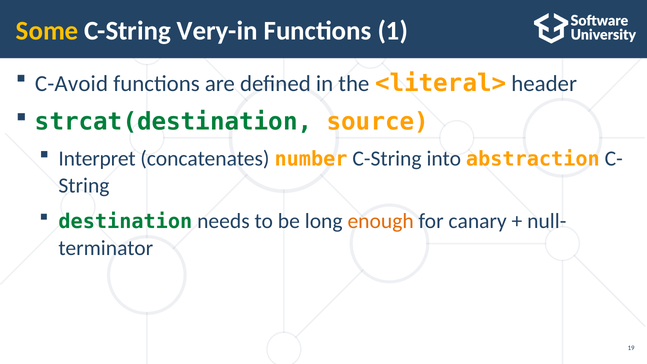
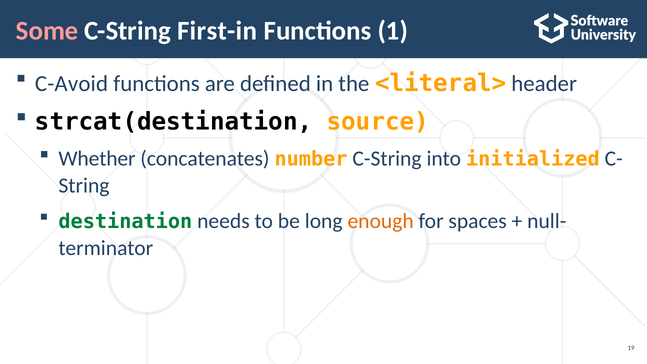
Some colour: yellow -> pink (47, 31)
Very-in: Very-in -> First-in (217, 31)
strcat(destination colour: green -> black (174, 122)
Interpret: Interpret -> Whether (97, 158)
abstraction: abstraction -> initialized (533, 159)
canary: canary -> spaces (478, 221)
